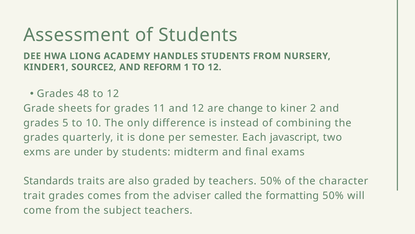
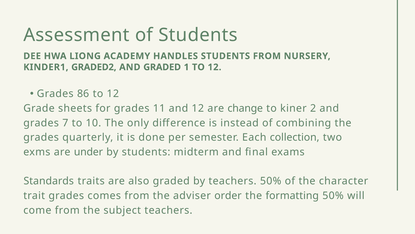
SOURCE2: SOURCE2 -> GRADED2 (94, 67)
AND REFORM: REFORM -> GRADED (162, 67)
48: 48 -> 86 (83, 94)
5: 5 -> 7 (65, 123)
javascript: javascript -> collection (295, 137)
called: called -> order (228, 195)
